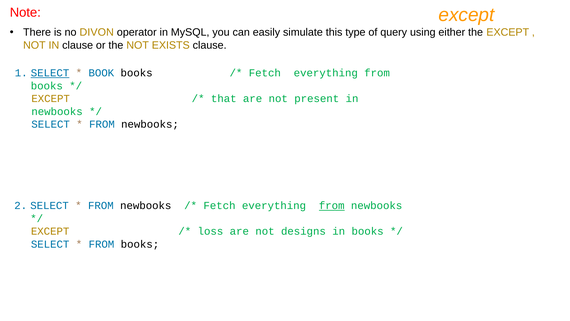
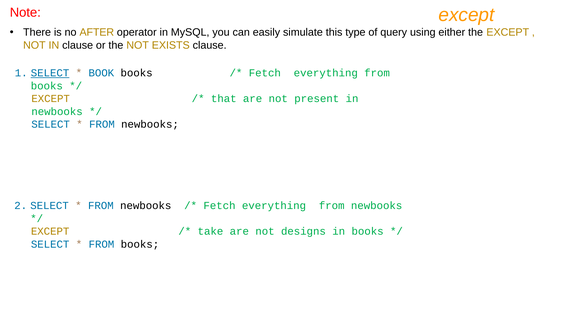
DIVON: DIVON -> AFTER (97, 32)
from underline: present -> none (332, 205)
loss: loss -> take (210, 231)
